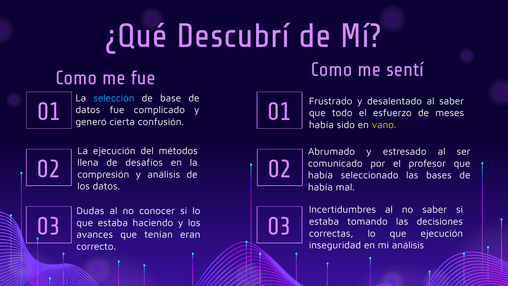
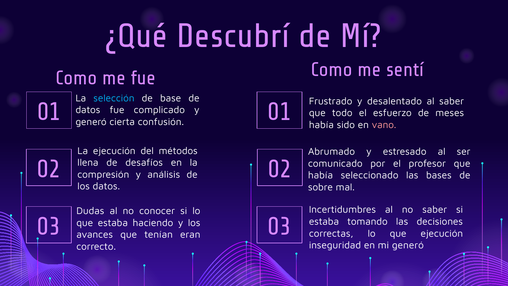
vano colour: yellow -> pink (384, 125)
había: había -> sobre (320, 187)
mi análisis: análisis -> generó (408, 245)
